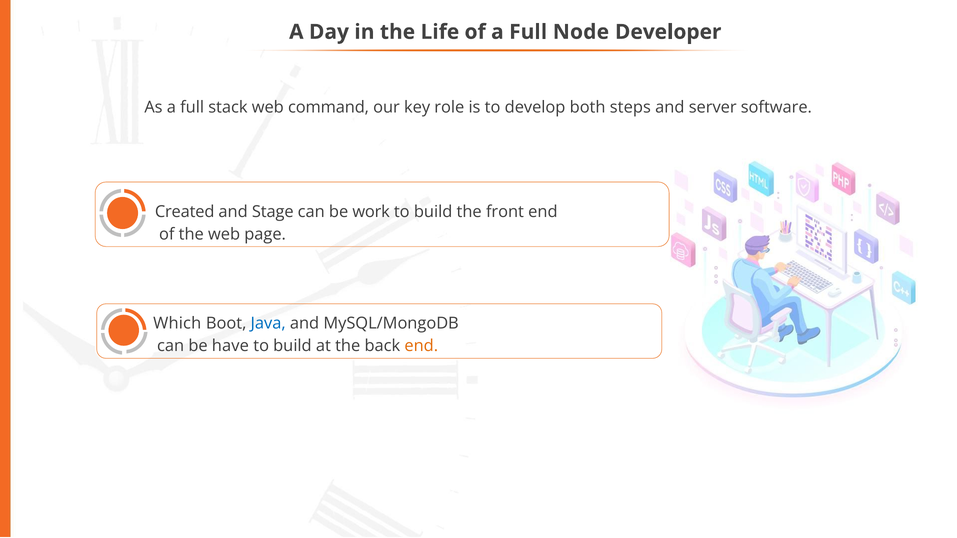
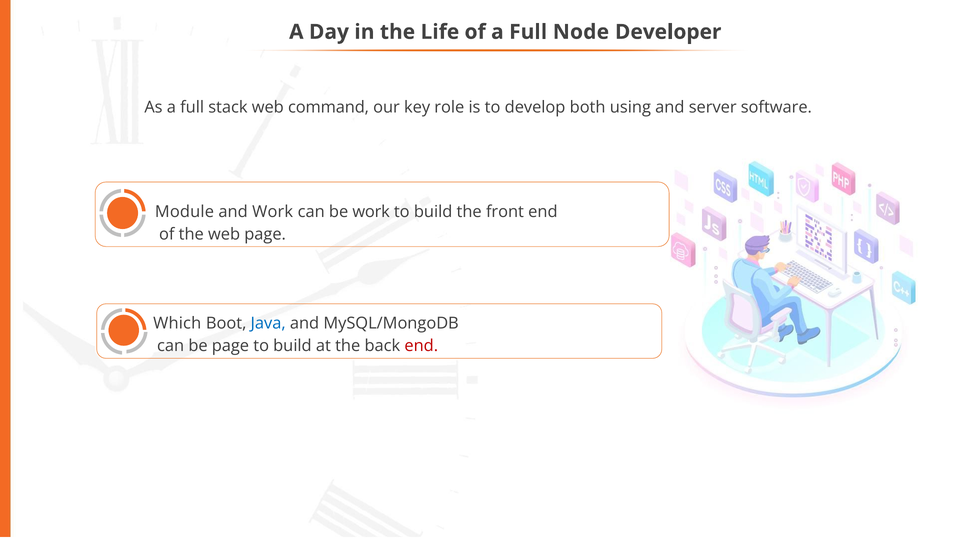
steps: steps -> using (630, 107)
Created: Created -> Module (184, 212)
and Stage: Stage -> Work (273, 212)
be have: have -> page (230, 346)
end colour: orange -> red (421, 346)
